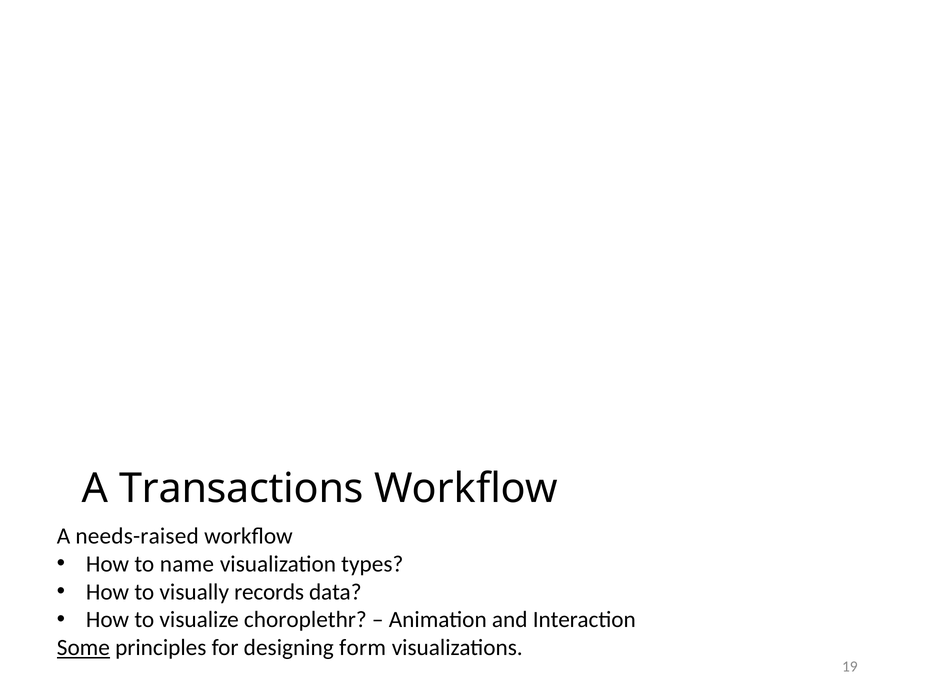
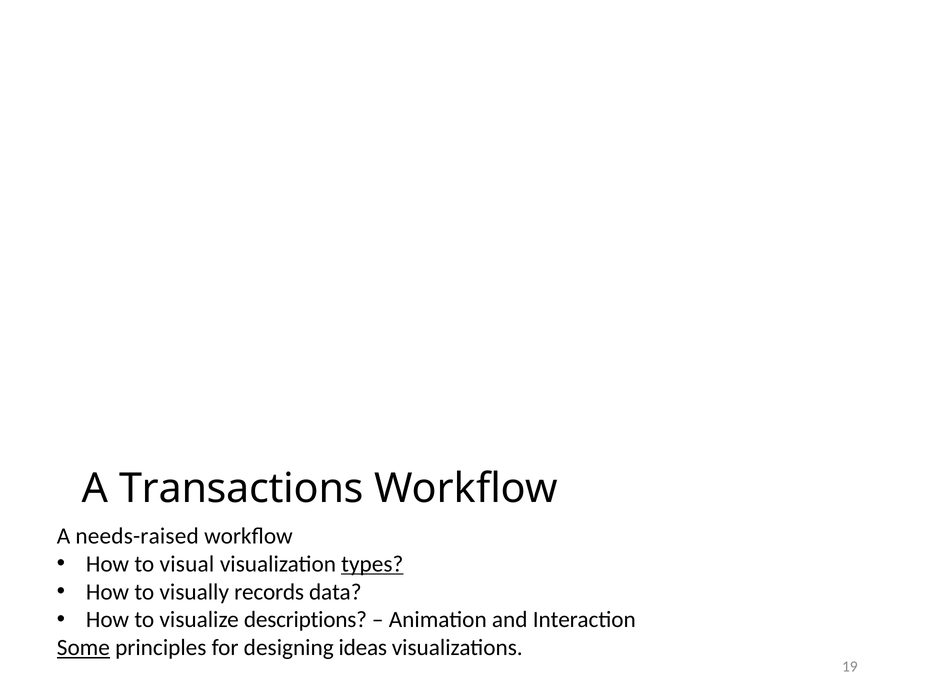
name: name -> visual (187, 564)
types underline: none -> present (372, 564)
choroplethr: choroplethr -> descriptions (305, 620)
form: form -> ideas (363, 648)
